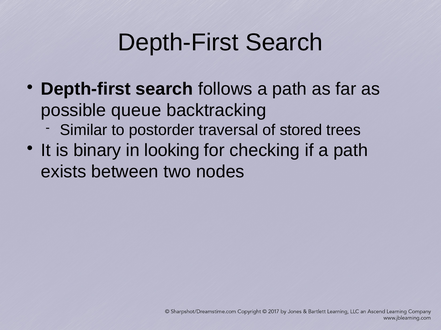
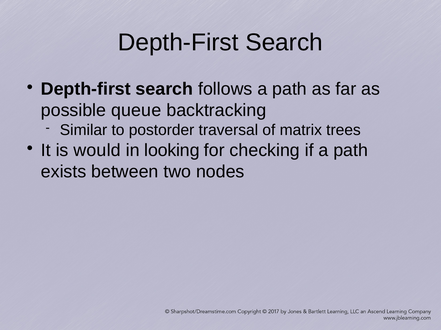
stored: stored -> matrix (301, 130)
binary: binary -> would (97, 151)
